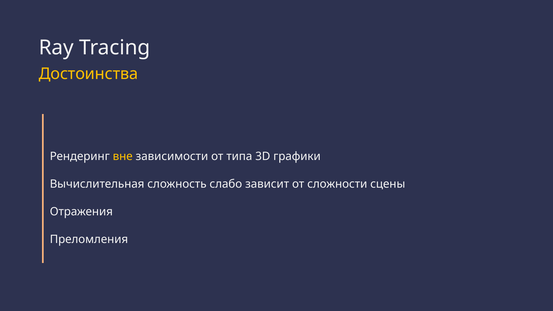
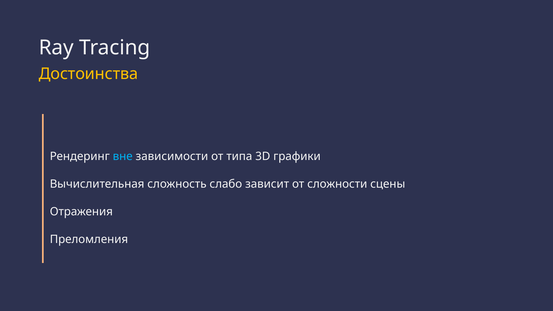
вне colour: yellow -> light blue (123, 156)
